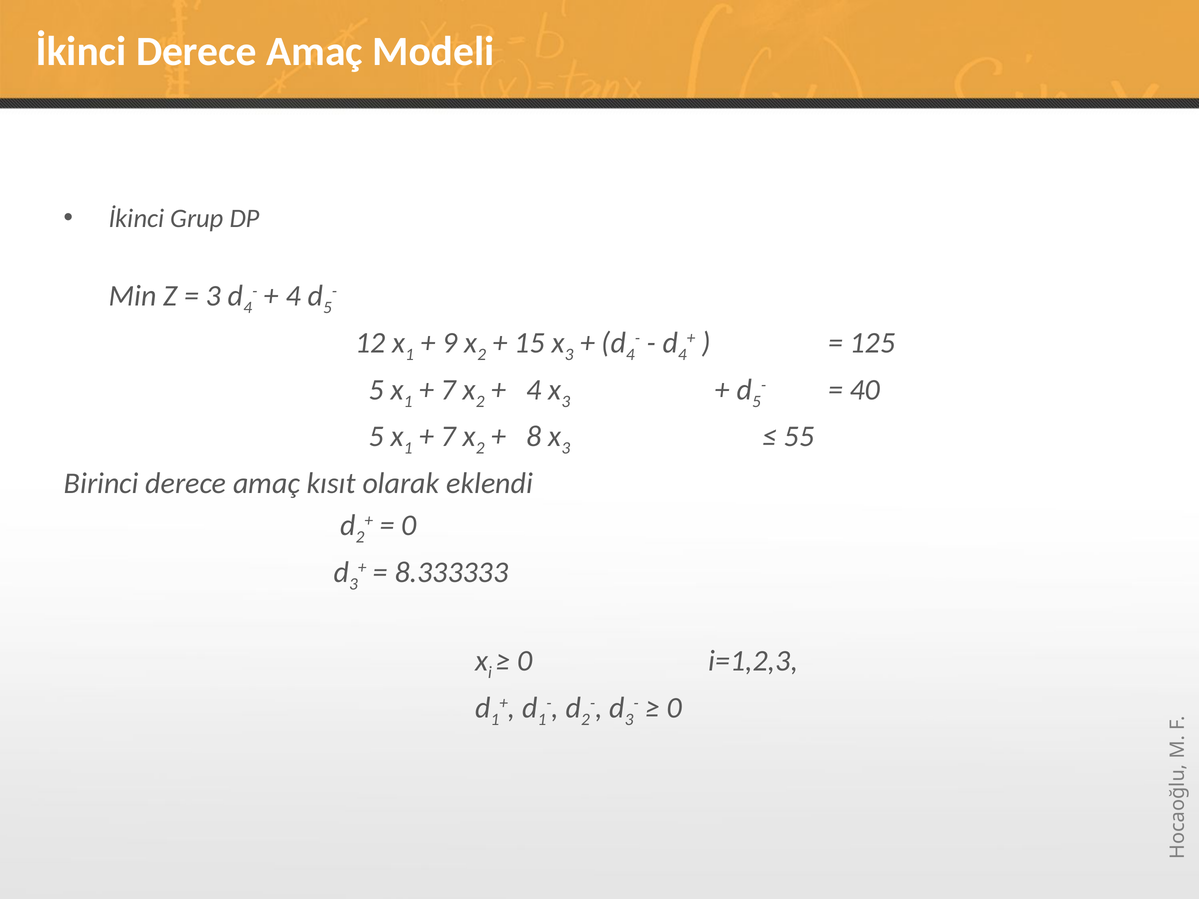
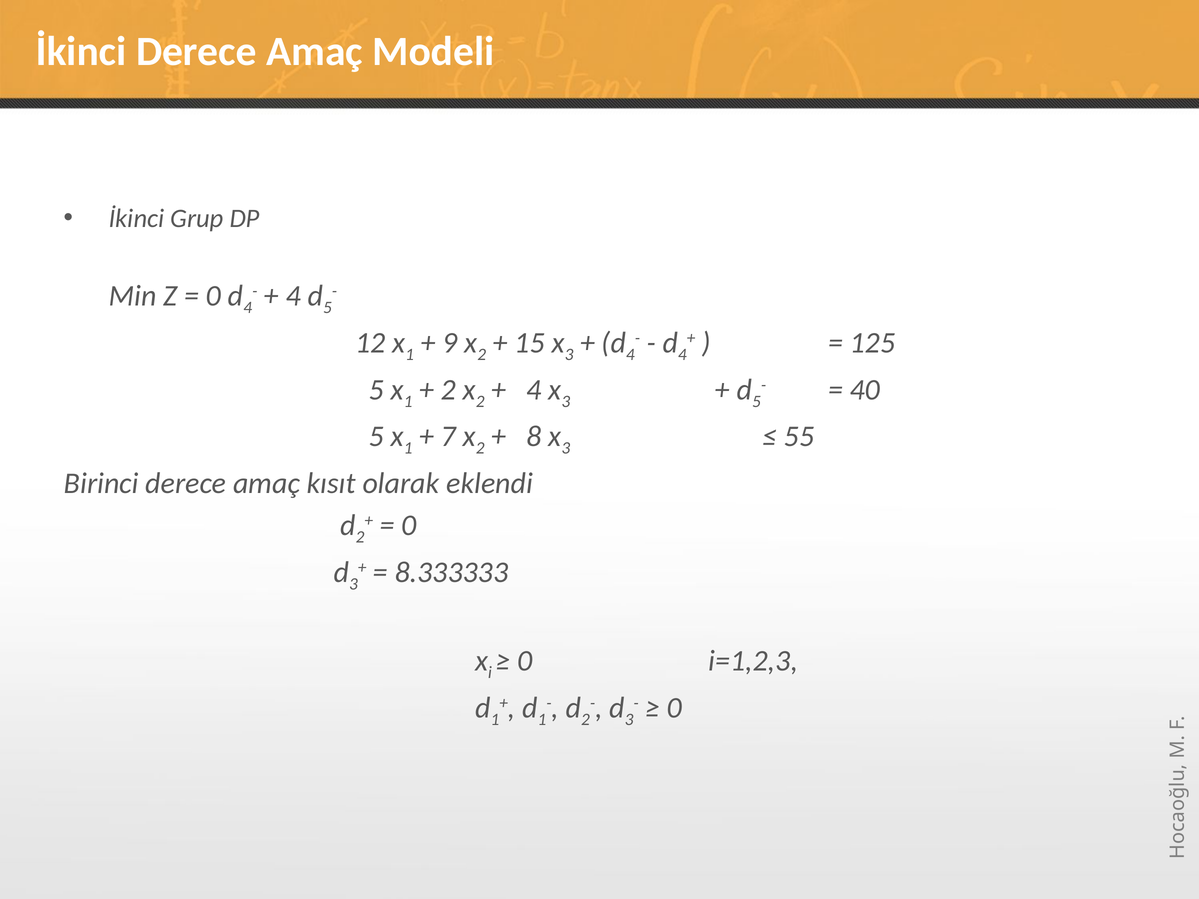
3: 3 -> 0 (213, 296)
7: 7 -> 2 (448, 390)
